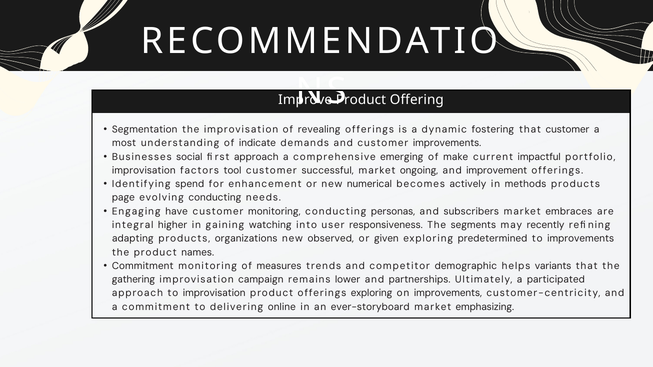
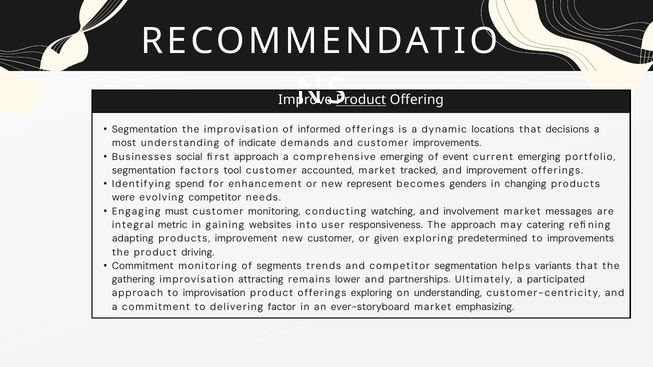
Product underline: none -> present (361, 100)
revealing: revealing -> informed (319, 130)
fostering: fostering -> locations (493, 130)
that customer: customer -> decisions (567, 130)
make: make -> event (456, 157)
current impactful: impactful -> emerging (539, 157)
improvisation: improvisation -> segmentation (144, 171)
successful: successful -> accounted (328, 171)
ongoing: ongoing -> tracked (419, 171)
numerical: numerical -> represent (369, 184)
actively: actively -> genders (468, 184)
methods: methods -> changing (526, 184)
page: page -> were (123, 198)
evolving conducting: conducting -> competitor (215, 198)
have: have -> must (177, 212)
personas: personas -> watching (393, 212)
subscribers: subscribers -> involvement (471, 212)
embraces: embraces -> messages (569, 212)
higher: higher -> metric (173, 225)
watching: watching -> websites (270, 225)
The segments: segments -> approach (473, 225)
recently: recently -> catering (546, 225)
products organizations: organizations -> improvement (246, 239)
new observed: observed -> customer (331, 239)
names: names -> driving (198, 252)
measures: measures -> segments (279, 266)
competitor demographic: demographic -> segmentation (466, 266)
campaign: campaign -> attracting (261, 280)
on improvements: improvements -> understanding (448, 293)
online: online -> factor (282, 307)
